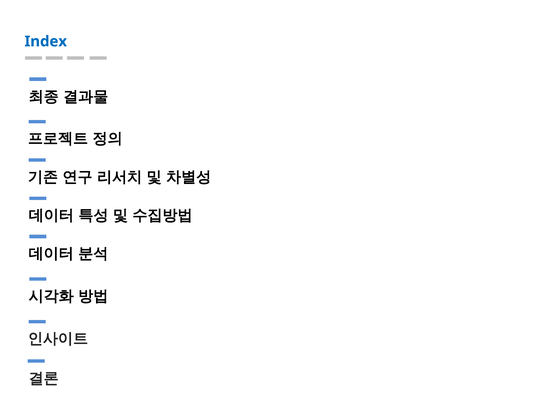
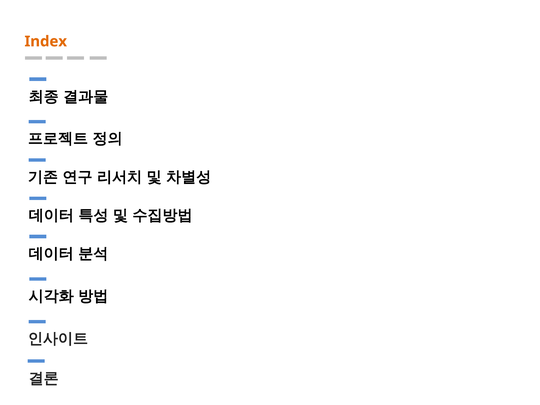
Index colour: blue -> orange (46, 41)
